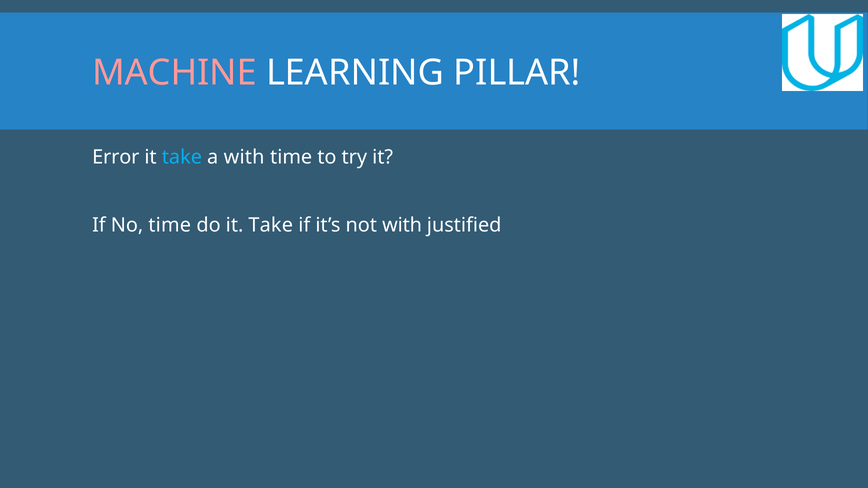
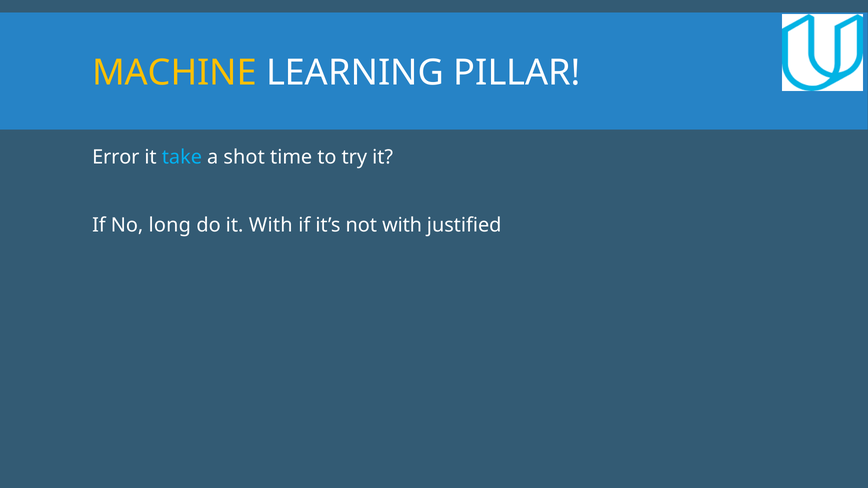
MACHINE colour: pink -> yellow (174, 73)
a with: with -> shot (244, 157)
No time: time -> long (170, 225)
do it Take: Take -> With (271, 225)
